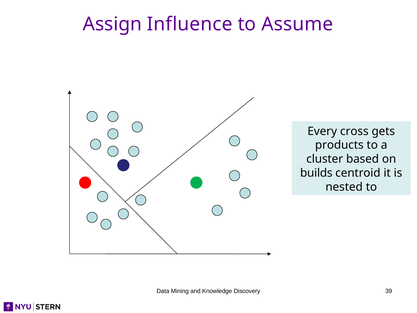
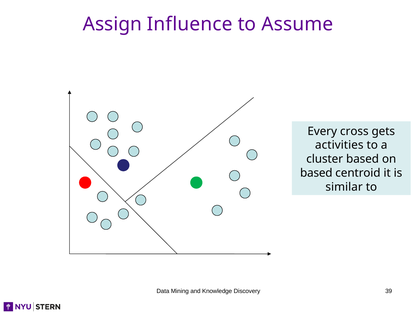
products: products -> activities (339, 145)
builds: builds -> based (316, 173)
nested: nested -> similar (344, 187)
